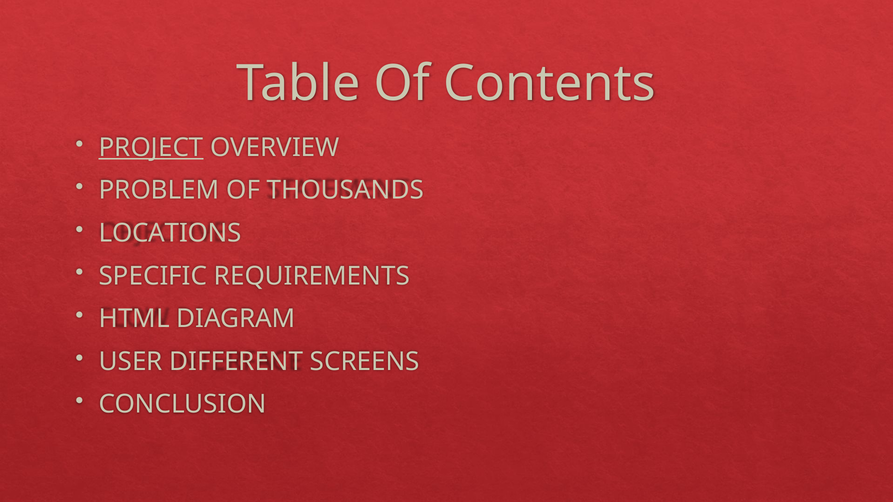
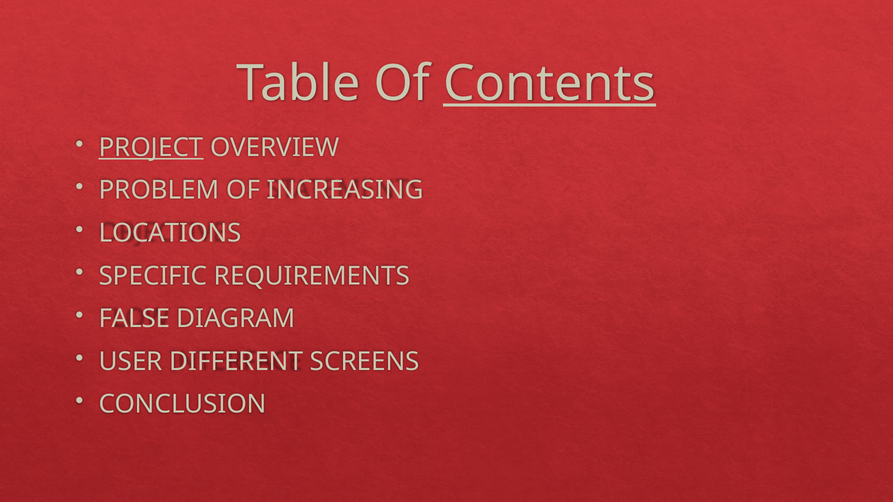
Contents underline: none -> present (549, 84)
THOUSANDS: THOUSANDS -> INCREASING (345, 191)
HTML: HTML -> FALSE (134, 319)
